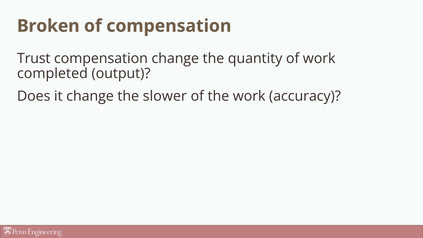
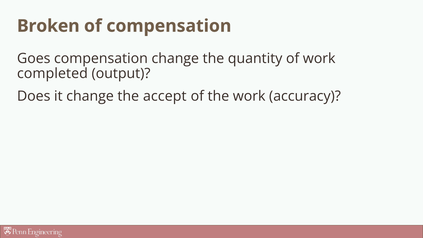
Trust: Trust -> Goes (34, 58)
slower: slower -> accept (165, 96)
